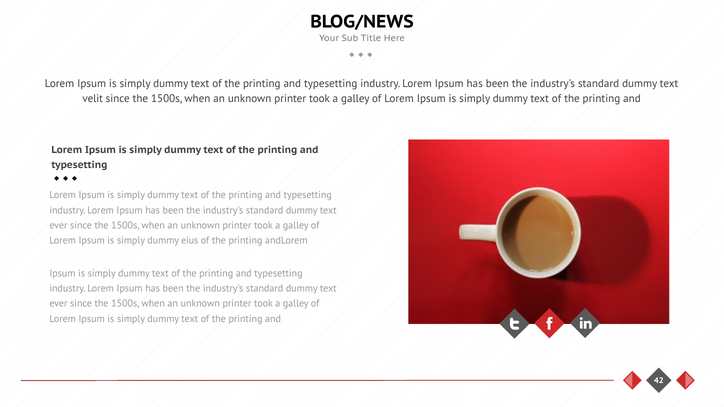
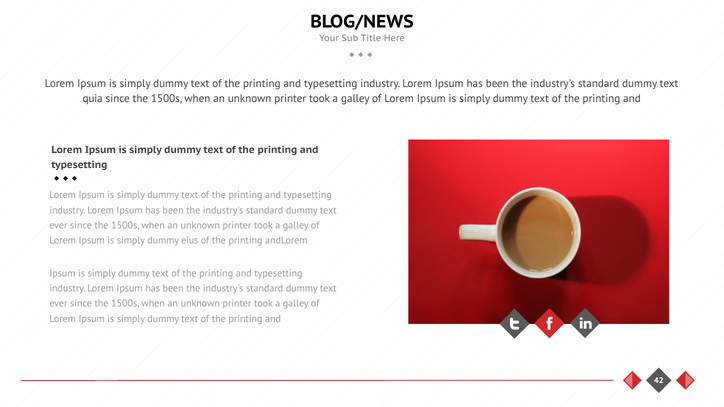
velit: velit -> quia (93, 99)
